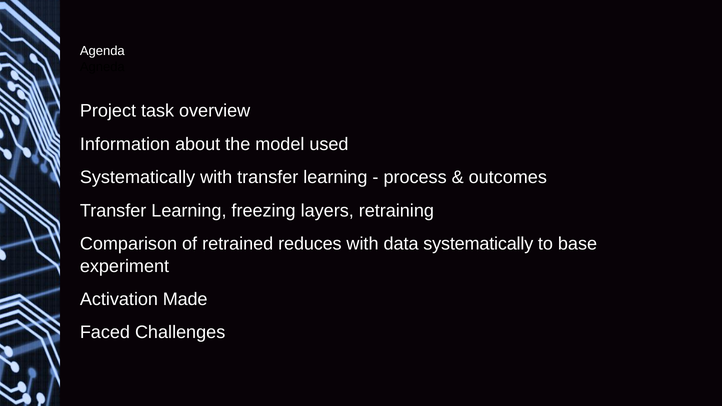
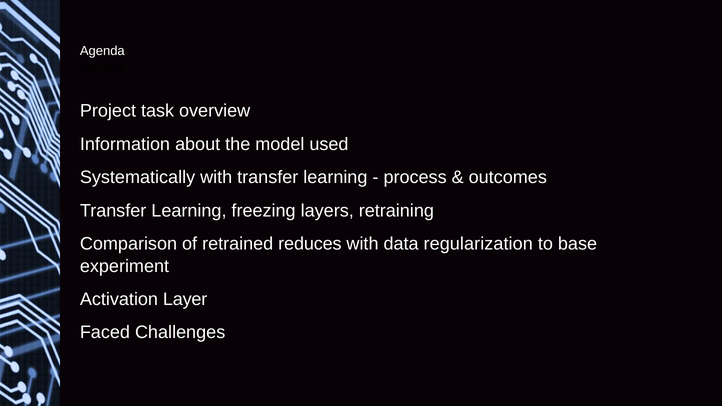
data systematically: systematically -> regularization (478, 244)
Made: Made -> Layer (185, 299)
